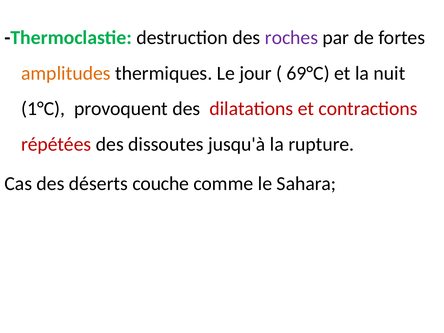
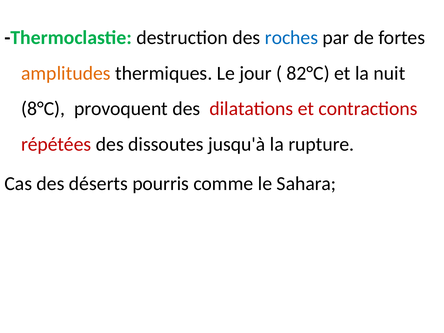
roches colour: purple -> blue (291, 38)
69°C: 69°C -> 82°C (308, 73)
1°C: 1°C -> 8°C (43, 109)
couche: couche -> pourris (161, 184)
